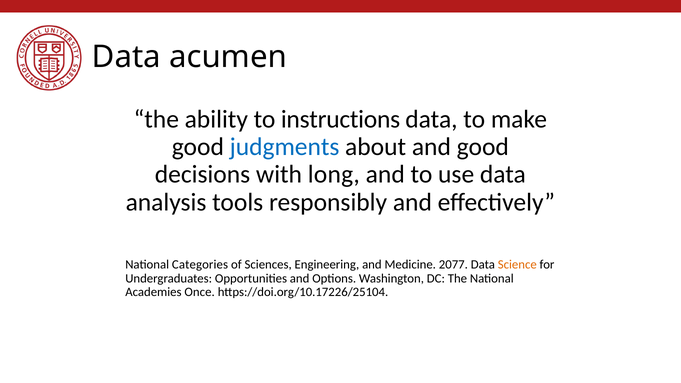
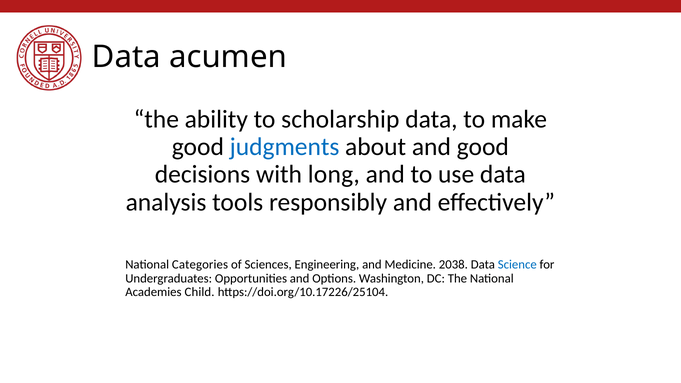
instructions: instructions -> scholarship (340, 119)
2077: 2077 -> 2038 (453, 265)
Science colour: orange -> blue (517, 265)
Once: Once -> Child (200, 292)
